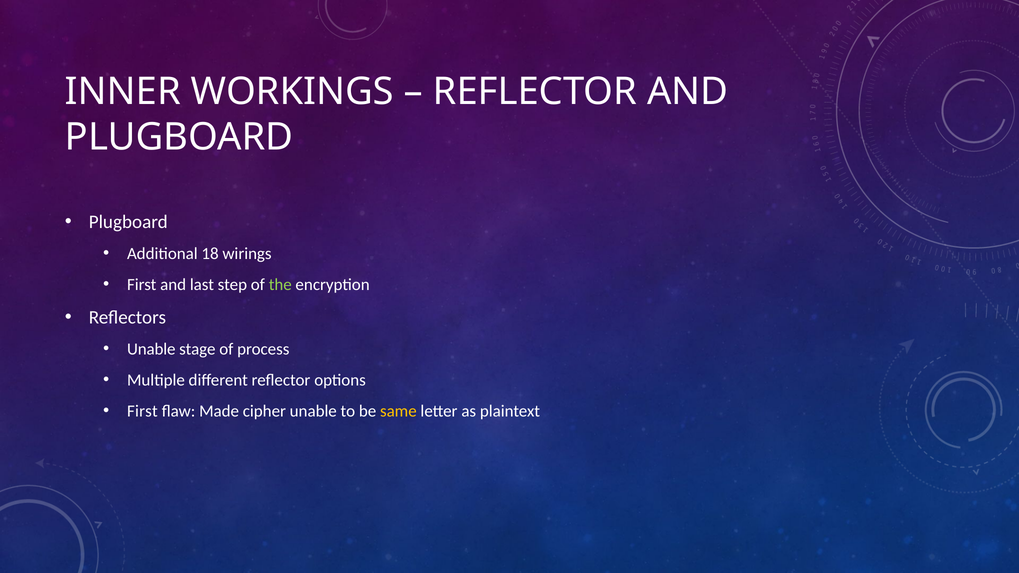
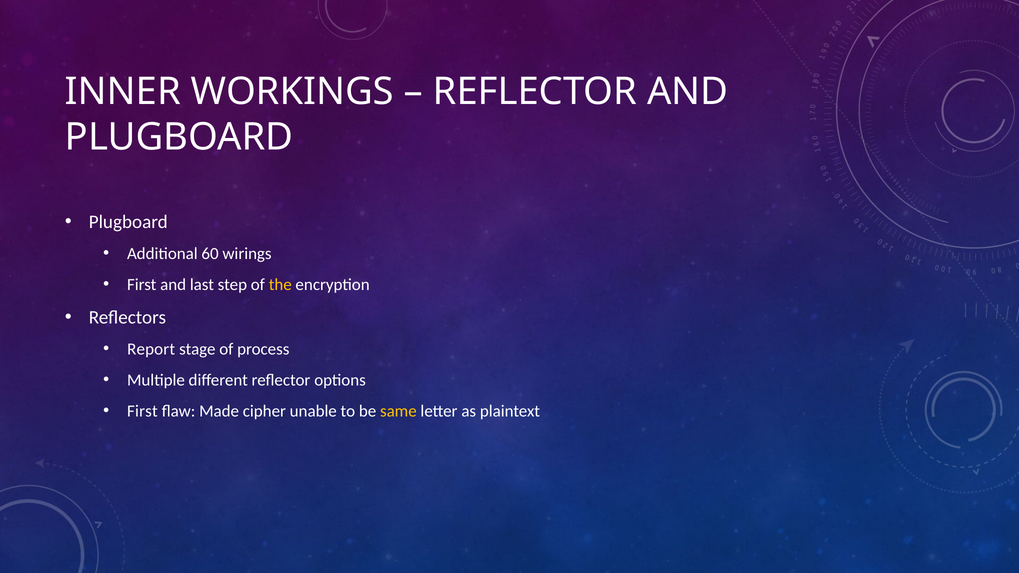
18: 18 -> 60 (210, 254)
the colour: light green -> yellow (280, 285)
Unable: Unable -> Report (151, 349)
